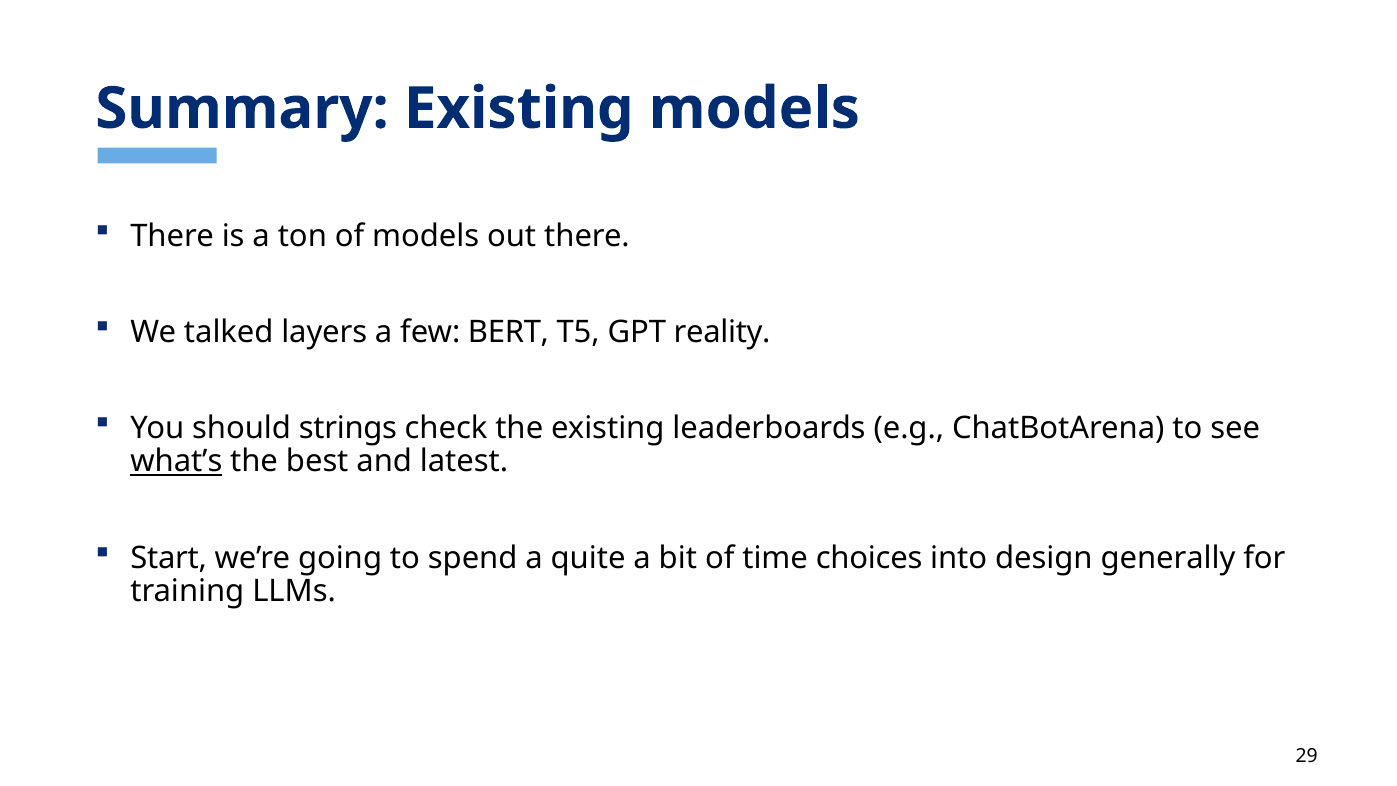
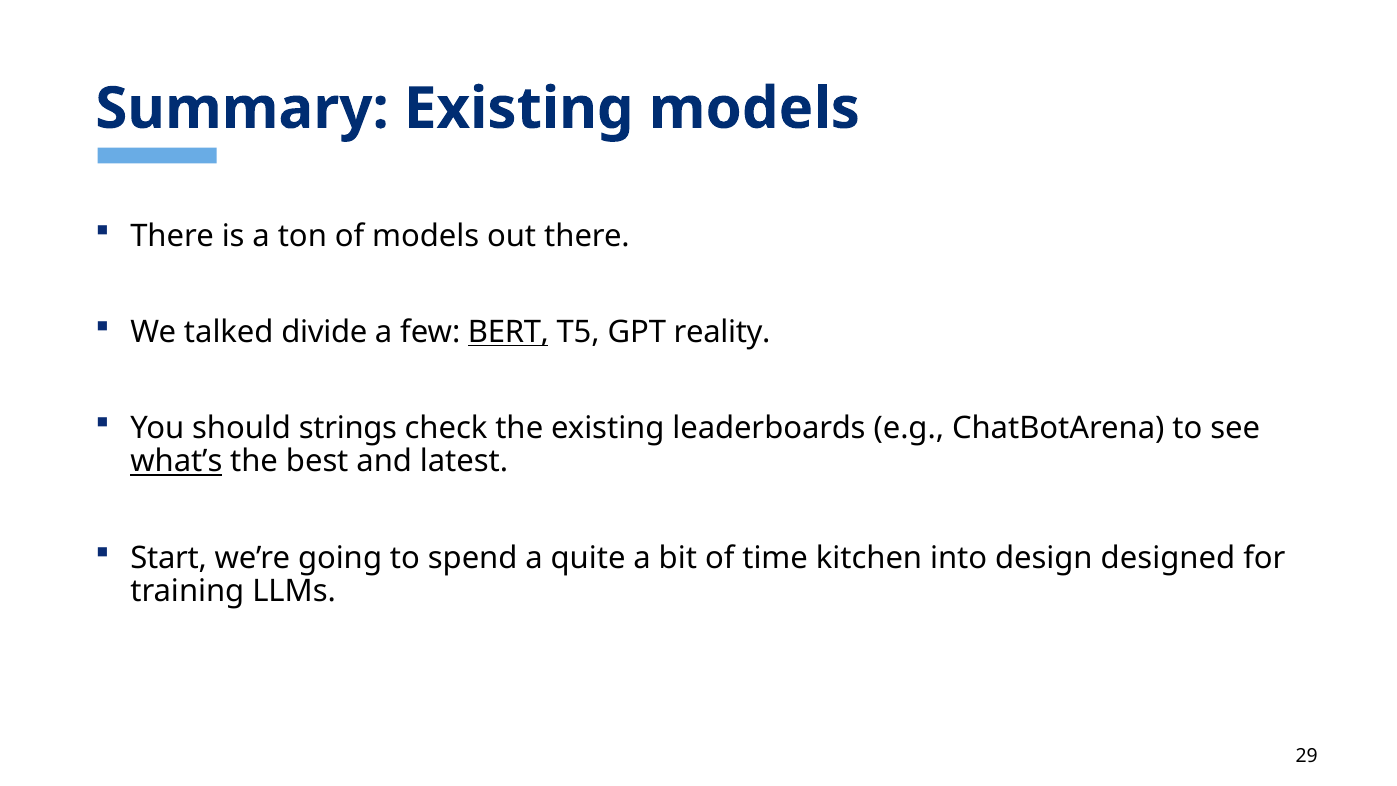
layers: layers -> divide (324, 332)
BERT underline: none -> present (508, 332)
choices: choices -> kitchen (869, 558)
generally: generally -> designed (1168, 558)
